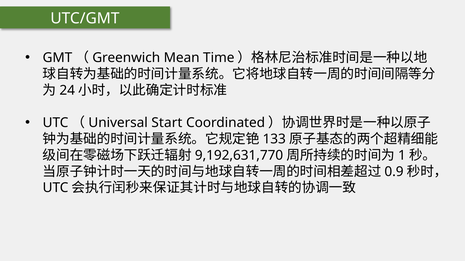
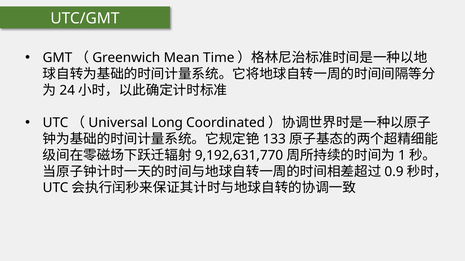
Start: Start -> Long (167, 123)
